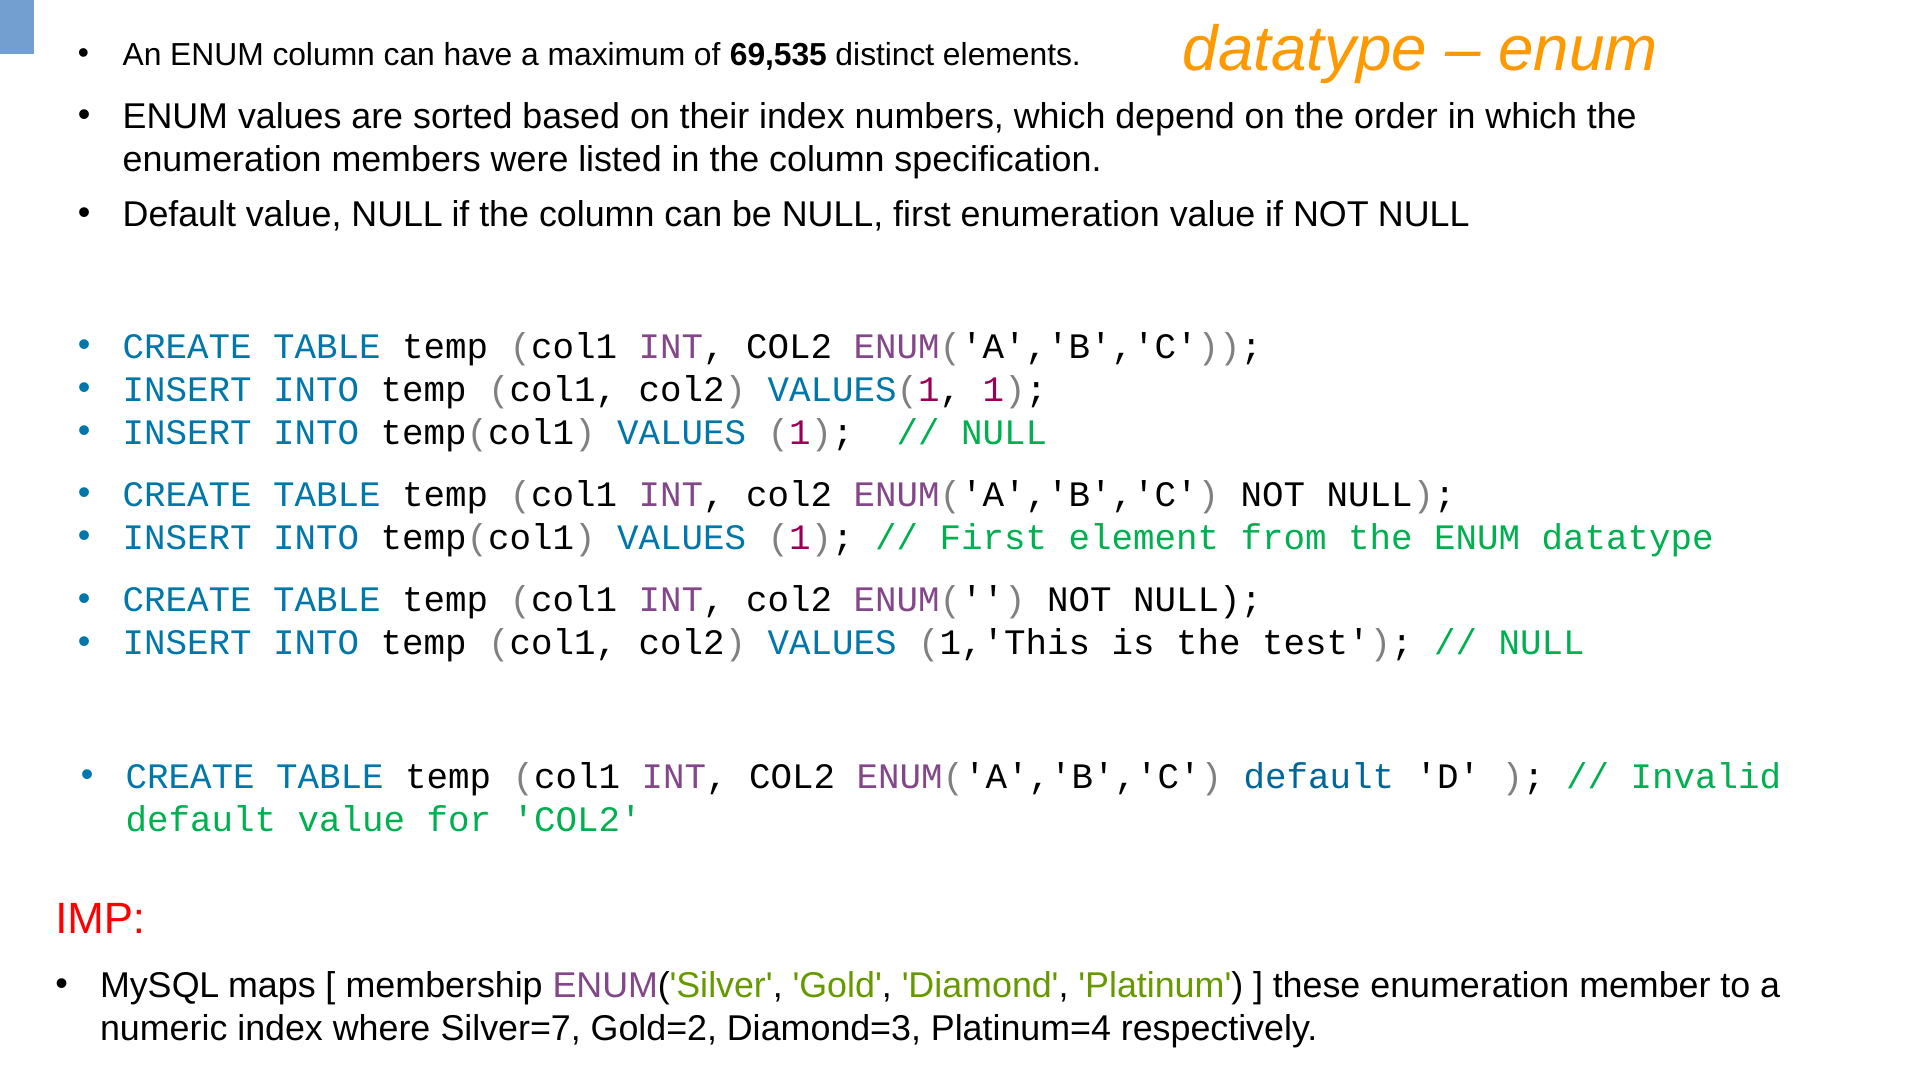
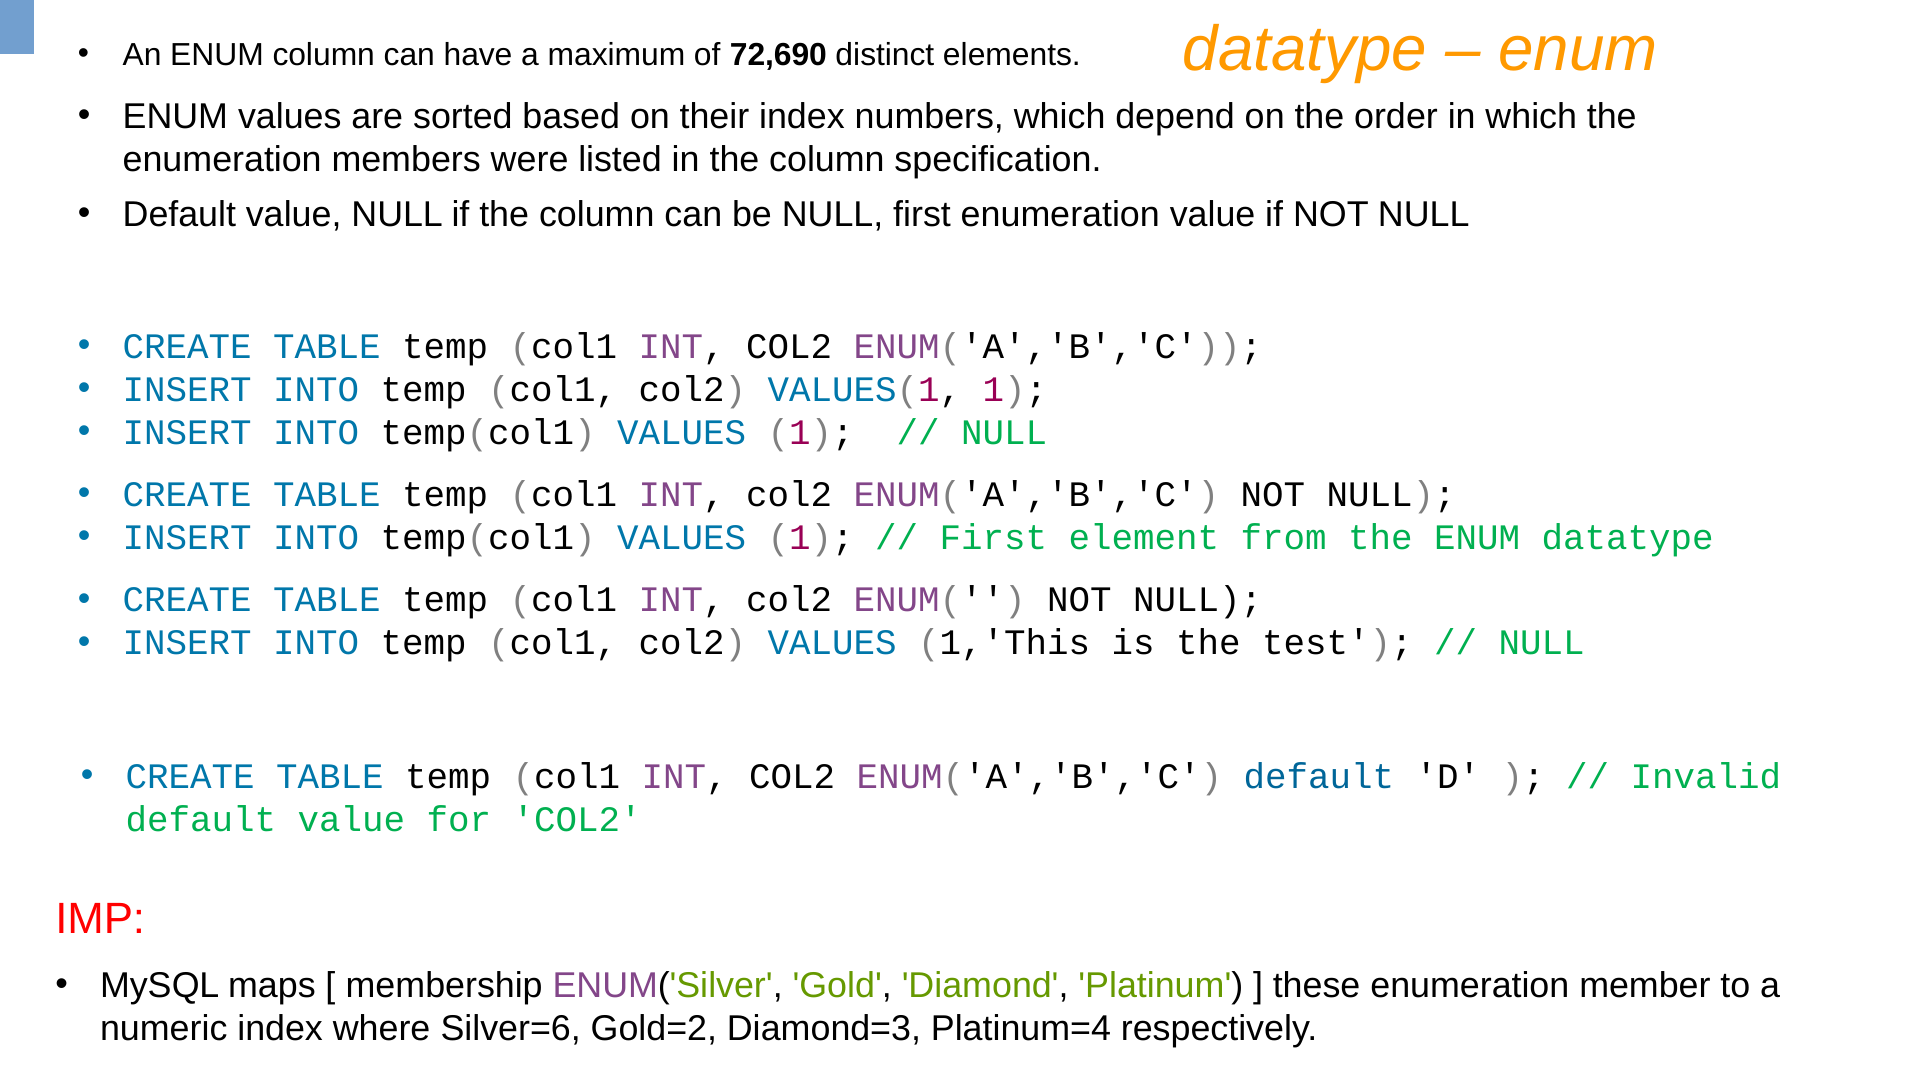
69,535: 69,535 -> 72,690 (778, 55)
Silver=7: Silver=7 -> Silver=6 (511, 1029)
